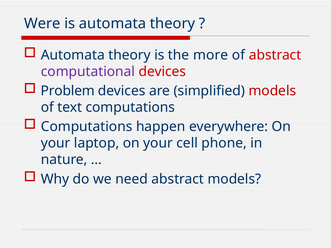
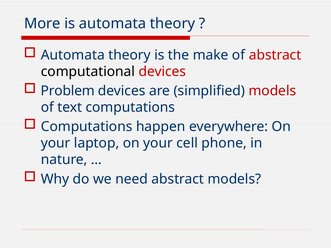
Were: Were -> More (42, 24)
more: more -> make (211, 55)
computational colour: purple -> black (88, 72)
